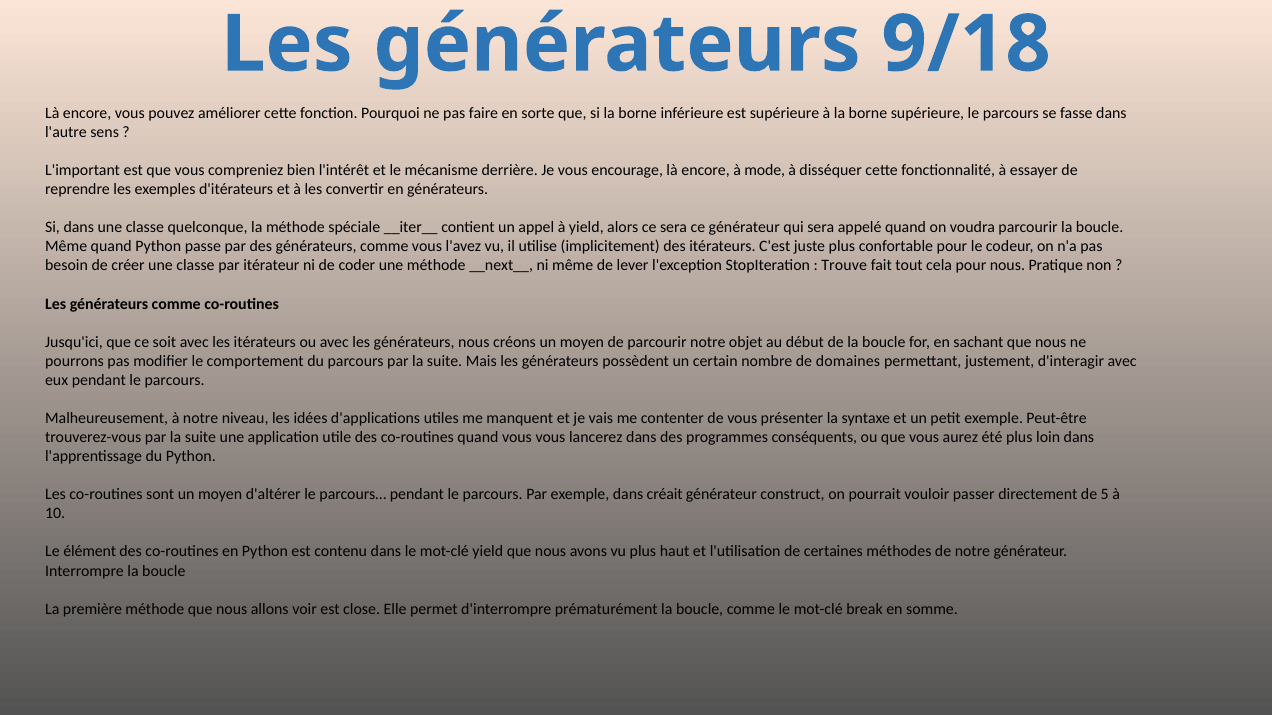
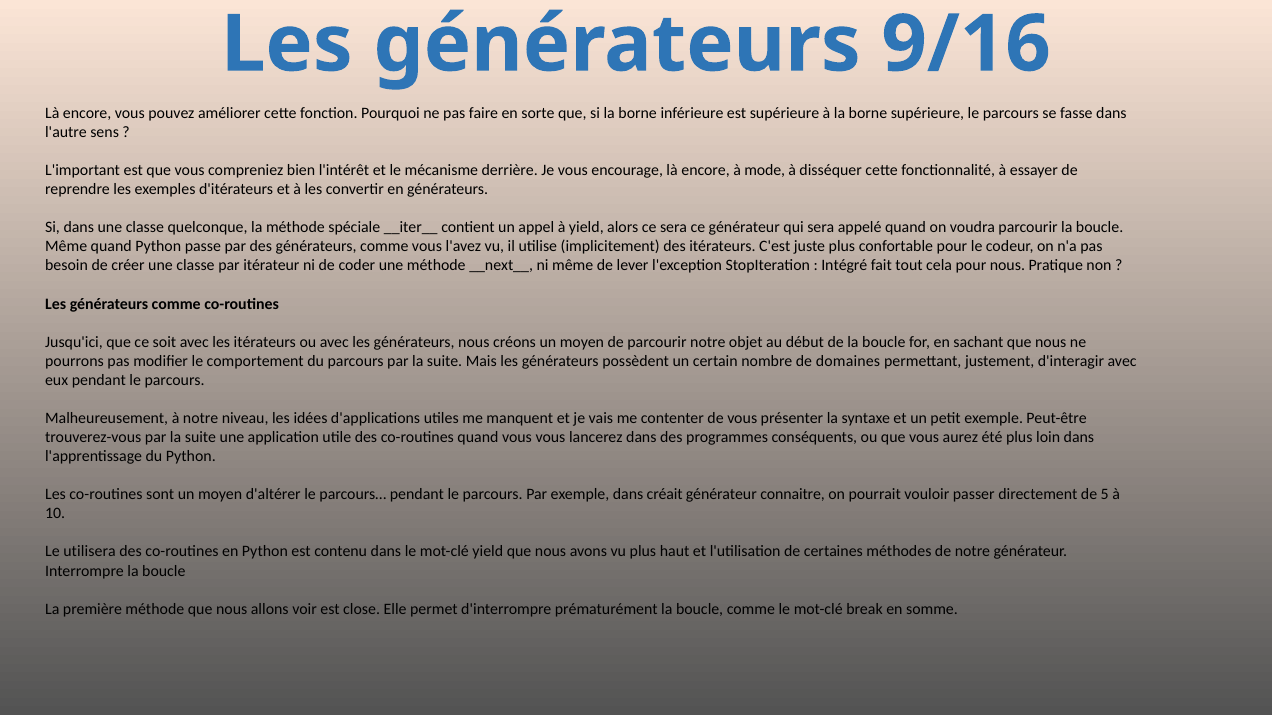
9/18: 9/18 -> 9/16 (966, 44)
Trouve: Trouve -> Intégré (844, 266)
construct: construct -> connaitre (793, 495)
élément: élément -> utilisera (90, 552)
